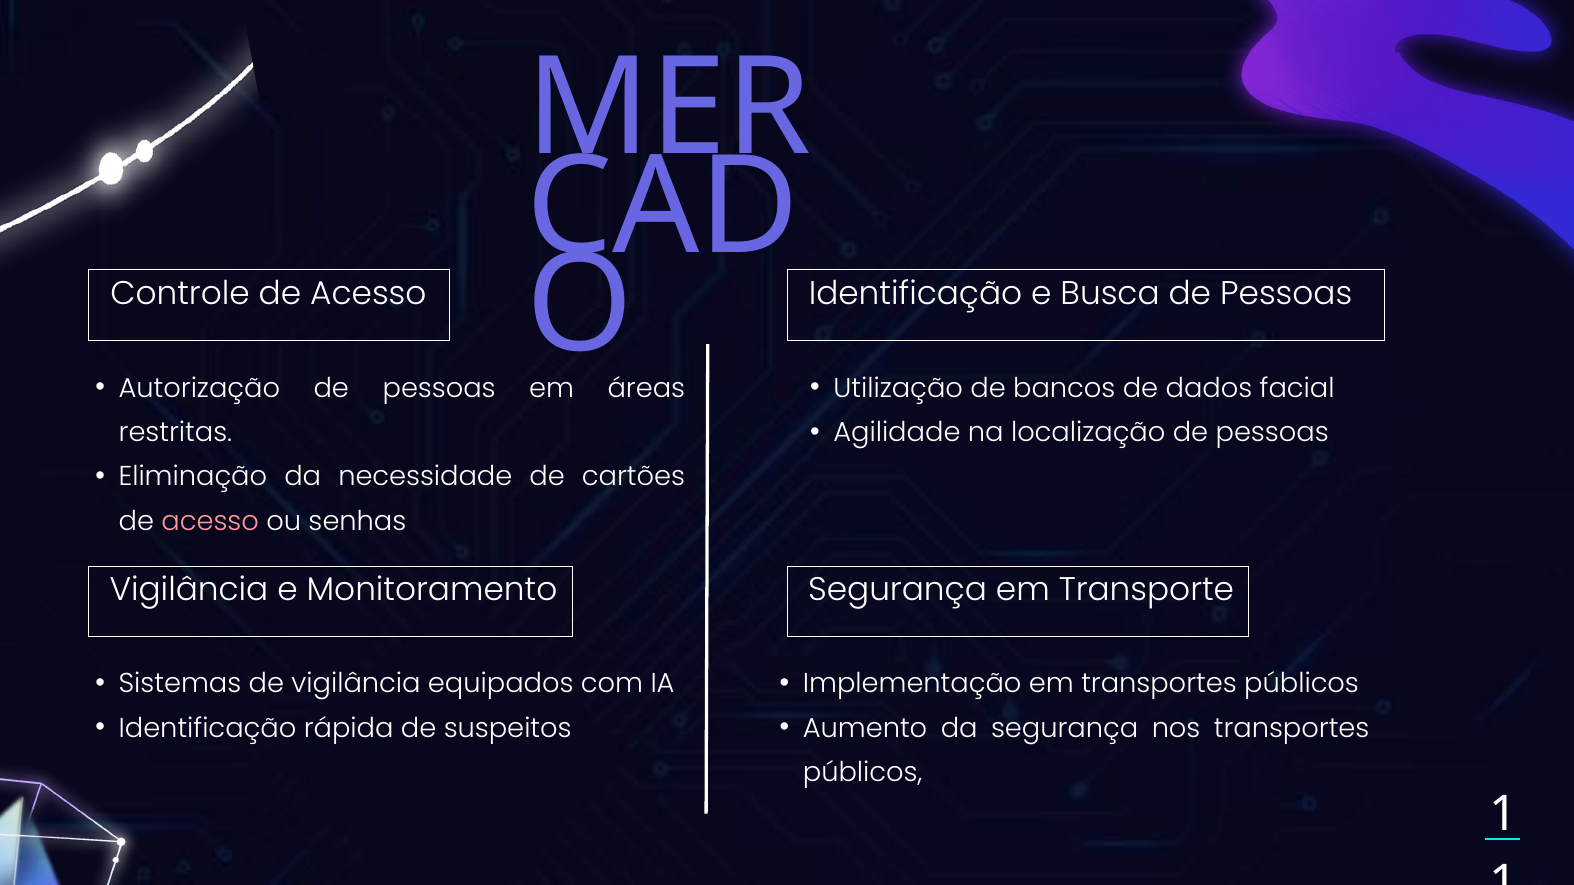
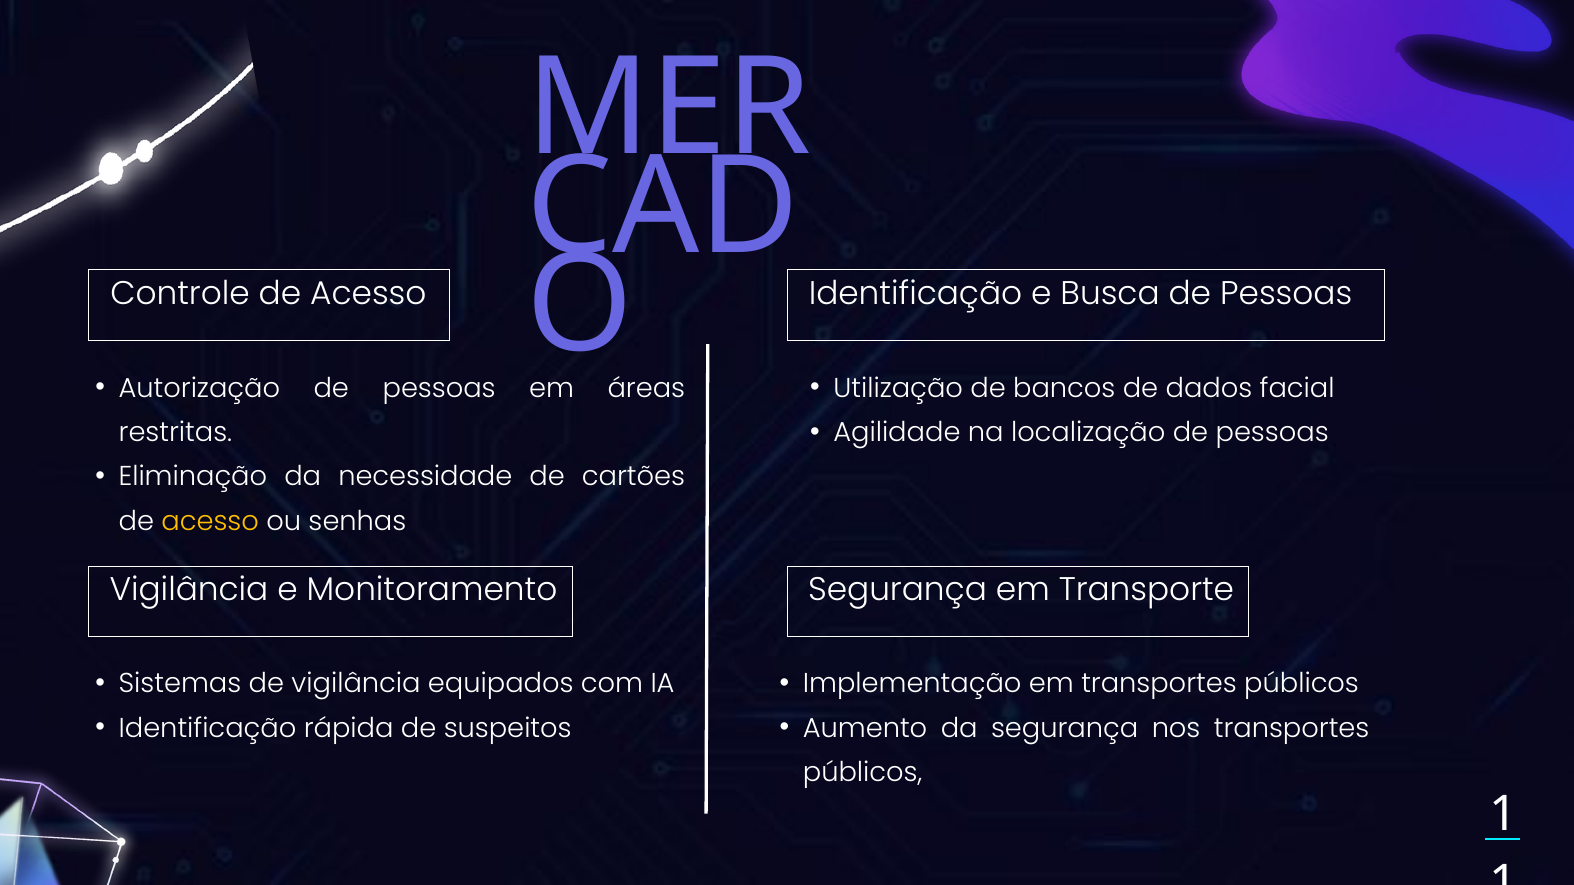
acesso colour: pink -> yellow (210, 521)
